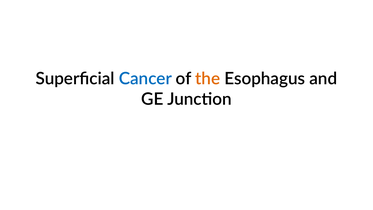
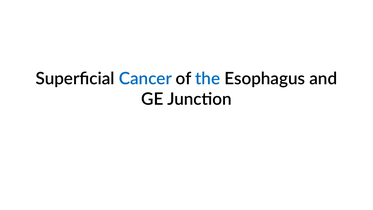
the colour: orange -> blue (208, 79)
